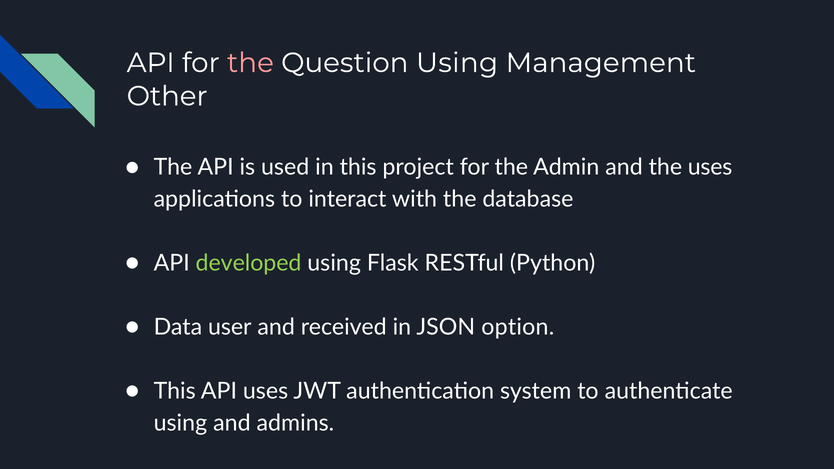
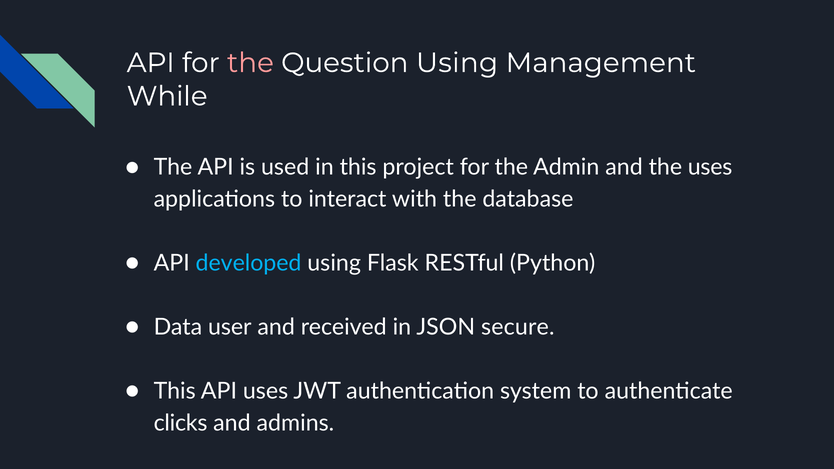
Other: Other -> While (167, 96)
developed colour: light green -> light blue (249, 263)
option: option -> secure (518, 327)
using: using -> clicks (181, 423)
